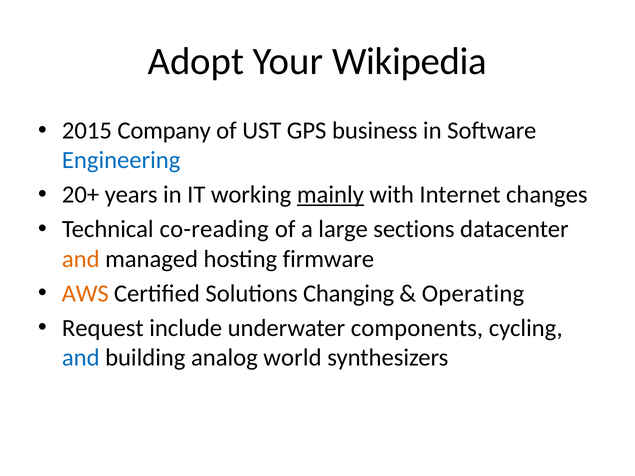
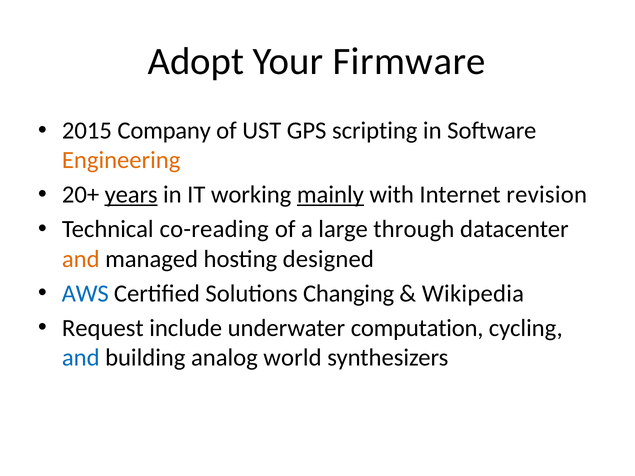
Wikipedia: Wikipedia -> Firmware (409, 61)
business: business -> scripting (375, 131)
Engineering colour: blue -> orange (121, 160)
years underline: none -> present (131, 195)
changes: changes -> revision (547, 195)
sections: sections -> through (414, 229)
firmware: firmware -> designed (328, 259)
AWS colour: orange -> blue (85, 294)
Operating: Operating -> Wikipedia (473, 294)
components: components -> computation (417, 328)
